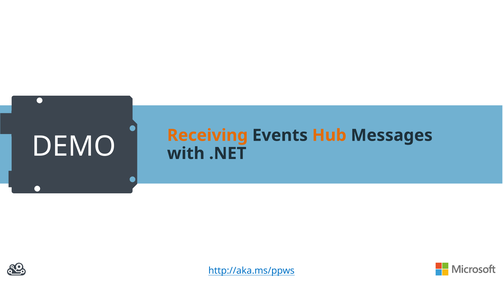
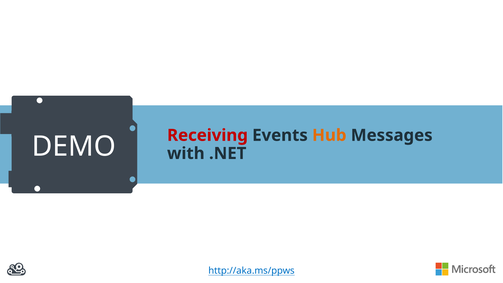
Receiving colour: orange -> red (207, 135)
